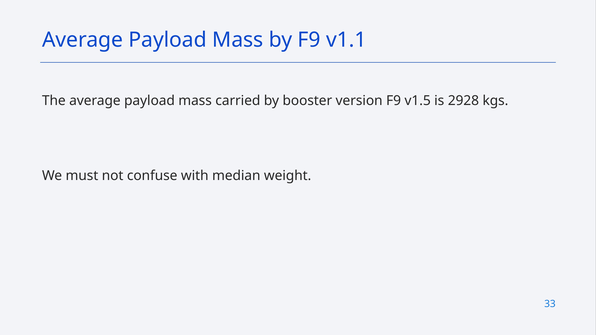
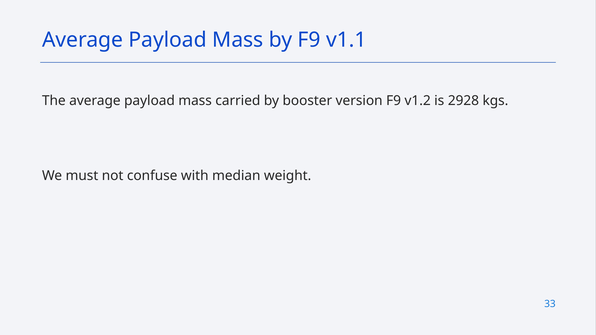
v1.5: v1.5 -> v1.2 (418, 101)
